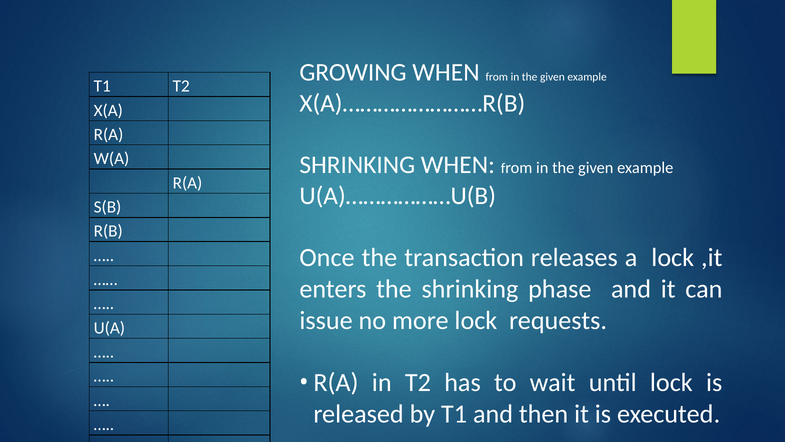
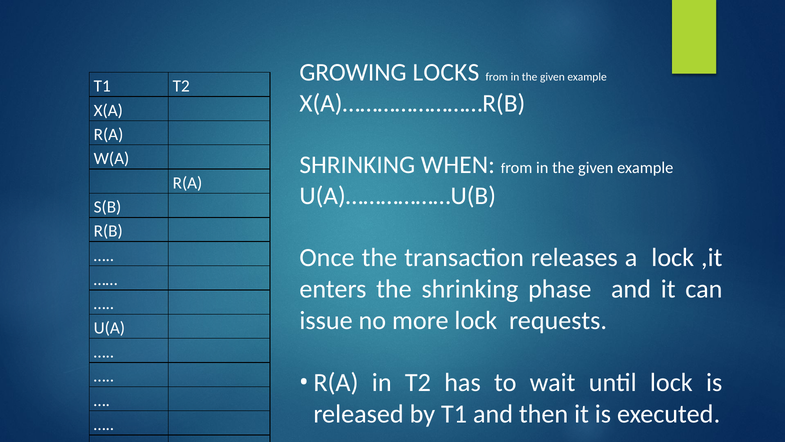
GROWING WHEN: WHEN -> LOCKS (446, 72)
